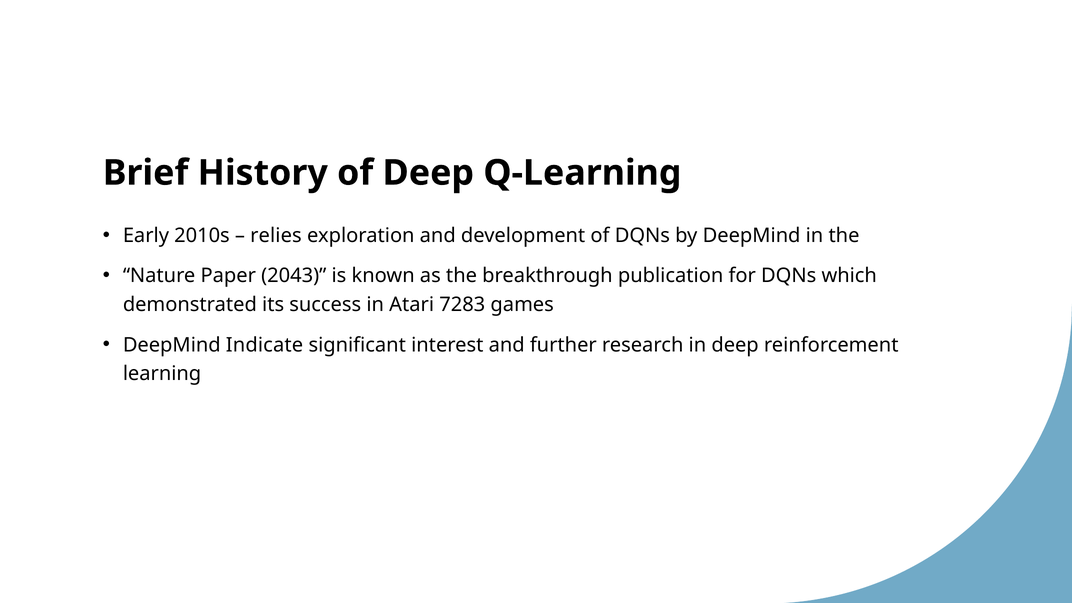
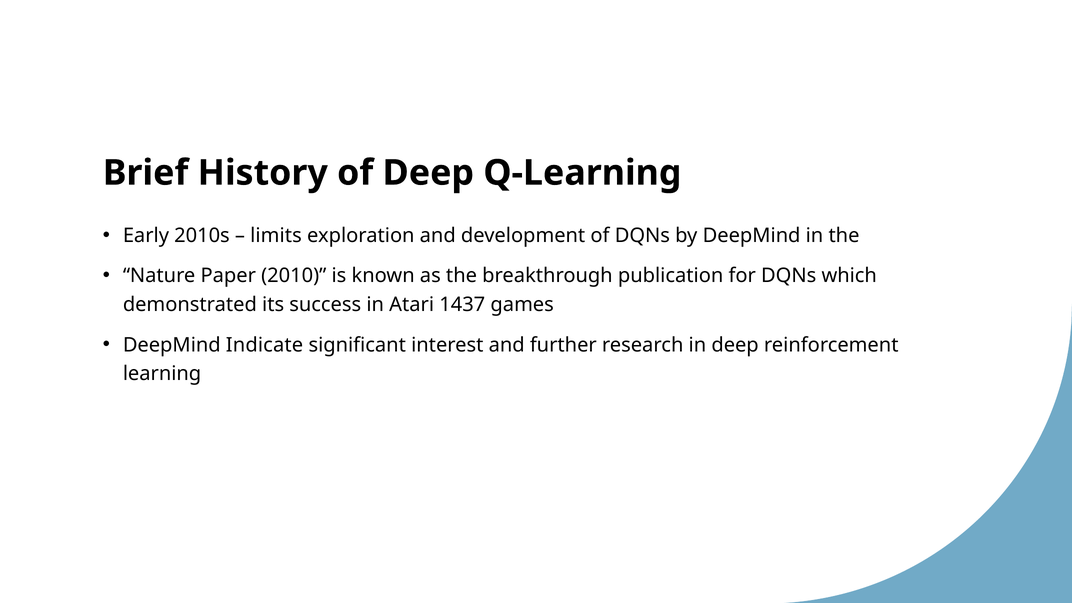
relies: relies -> limits (276, 236)
2043: 2043 -> 2010 (294, 276)
7283: 7283 -> 1437 (462, 305)
